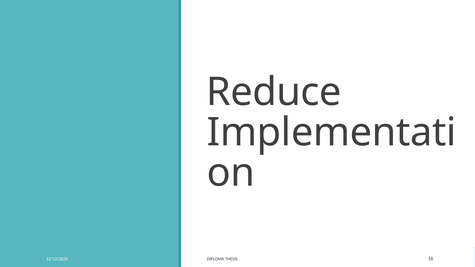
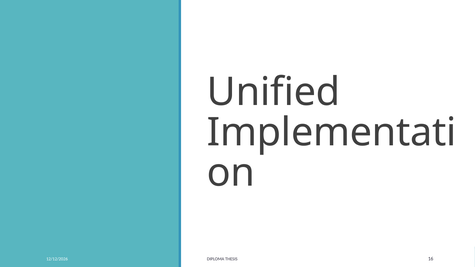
Reduce: Reduce -> Unified (274, 92)
